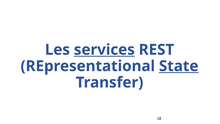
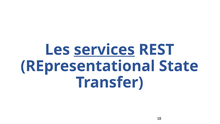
State underline: present -> none (179, 66)
